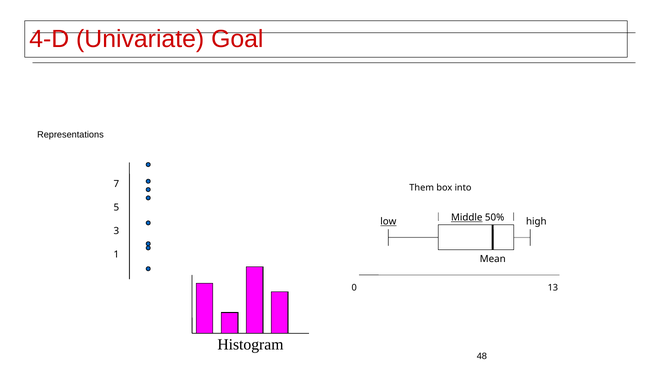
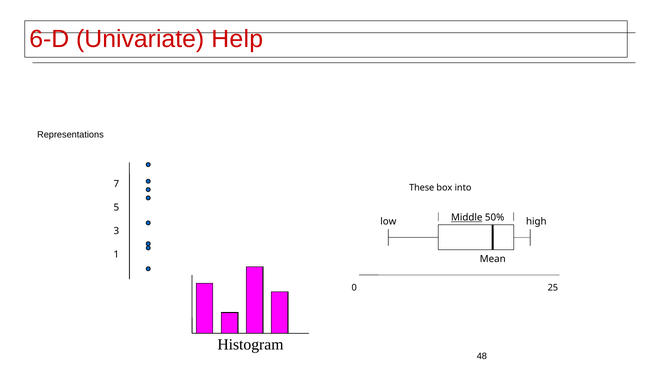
4-D: 4-D -> 6-D (49, 39)
Goal: Goal -> Help (237, 39)
Them: Them -> These (422, 188)
low underline: present -> none (388, 222)
13: 13 -> 25 (553, 288)
